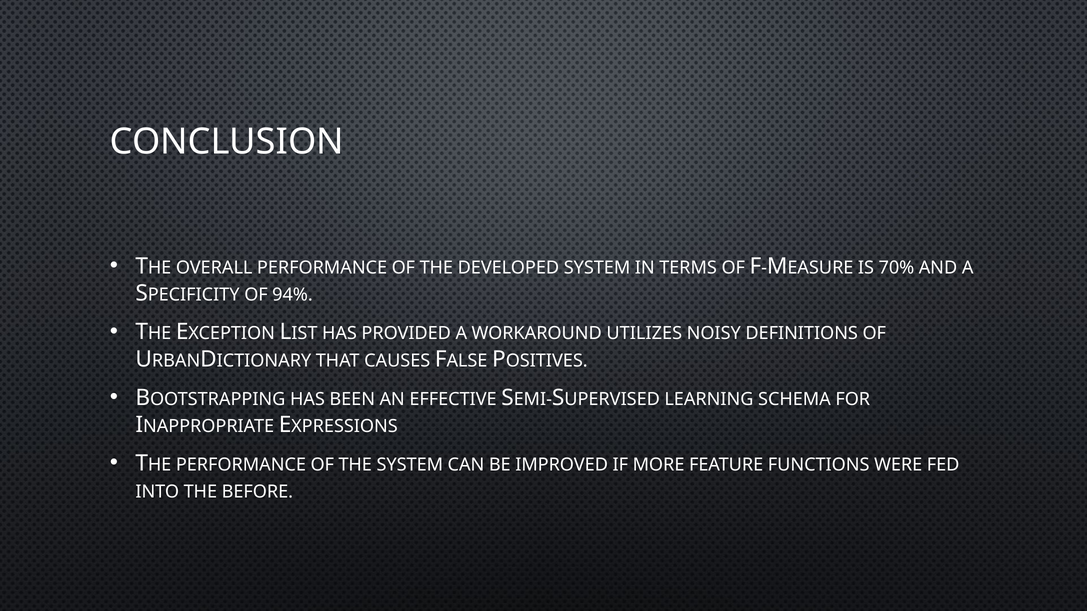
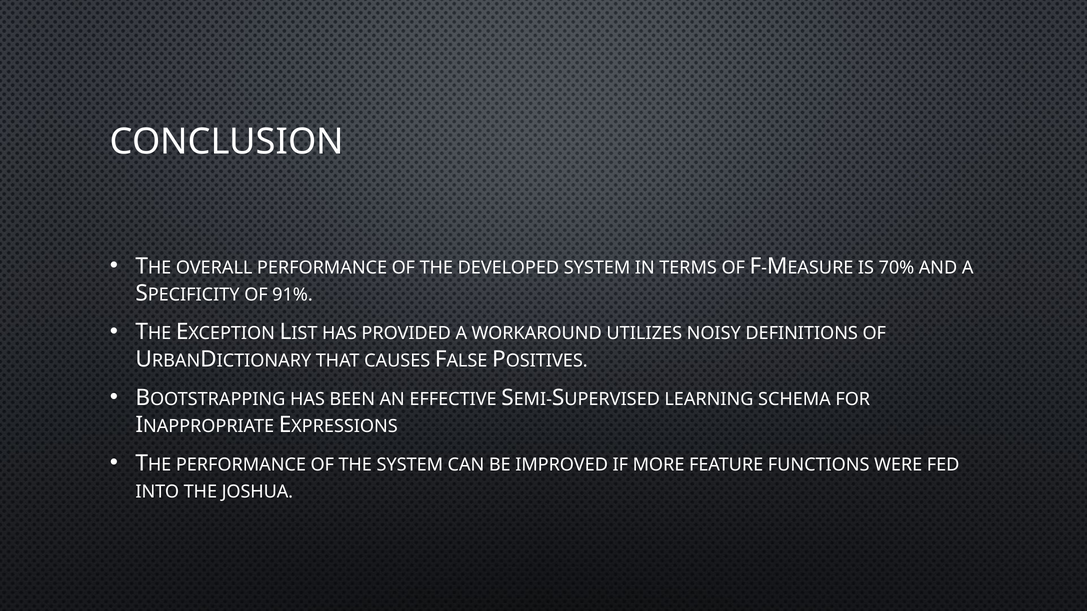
94%: 94% -> 91% (292, 295)
BEFORE: BEFORE -> JOSHUA (257, 492)
